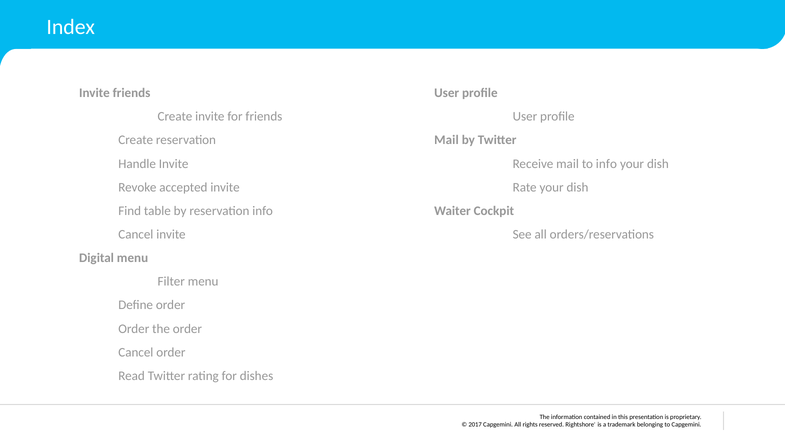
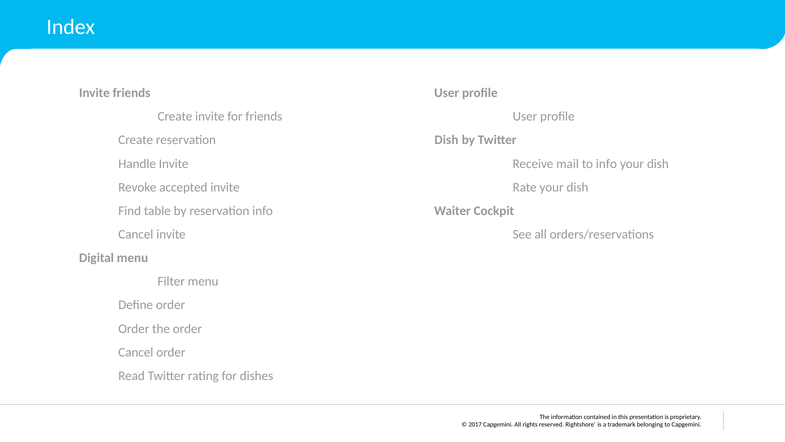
Mail: Mail -> Dish (446, 140)
